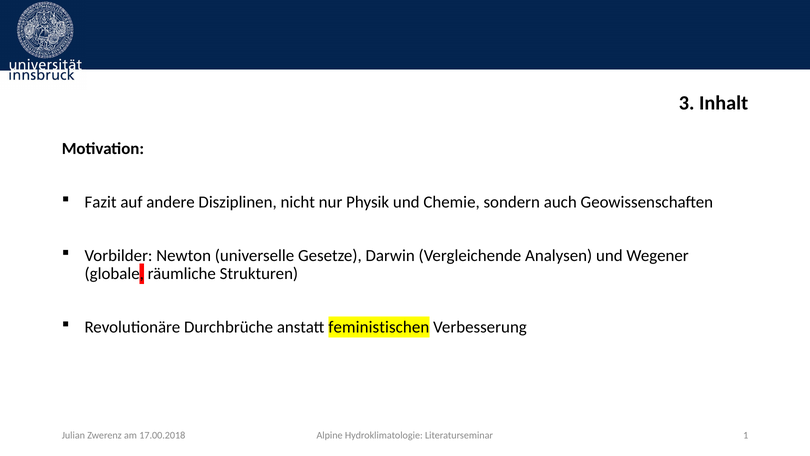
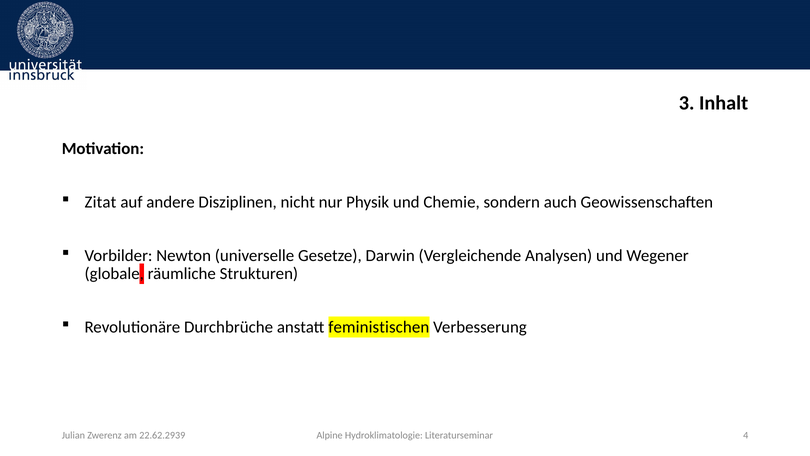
Fazit: Fazit -> Zitat (100, 202)
1: 1 -> 4 (746, 435)
17.00.2018: 17.00.2018 -> 22.62.2939 (162, 435)
